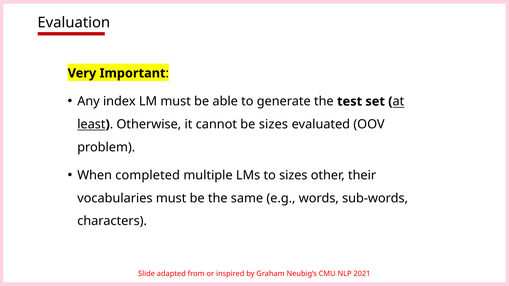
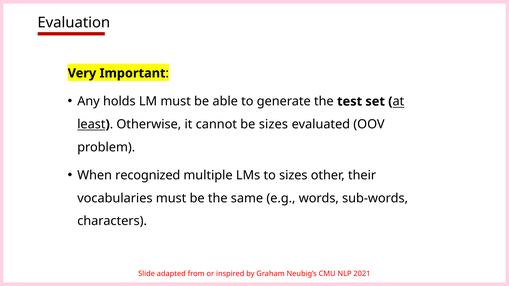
index: index -> holds (119, 102)
completed: completed -> recognized (148, 176)
